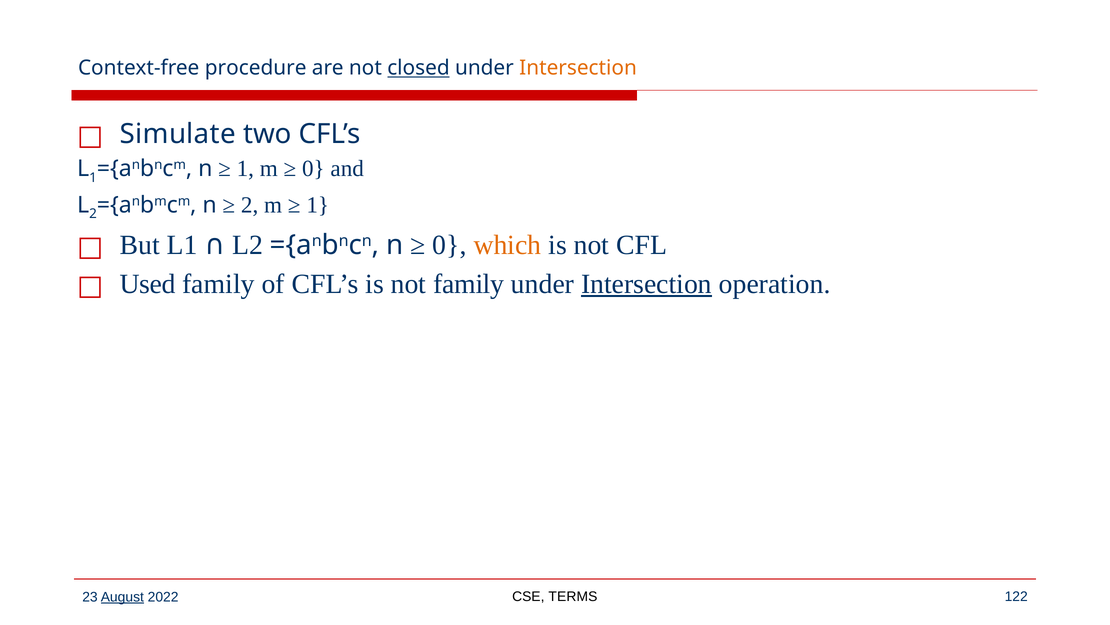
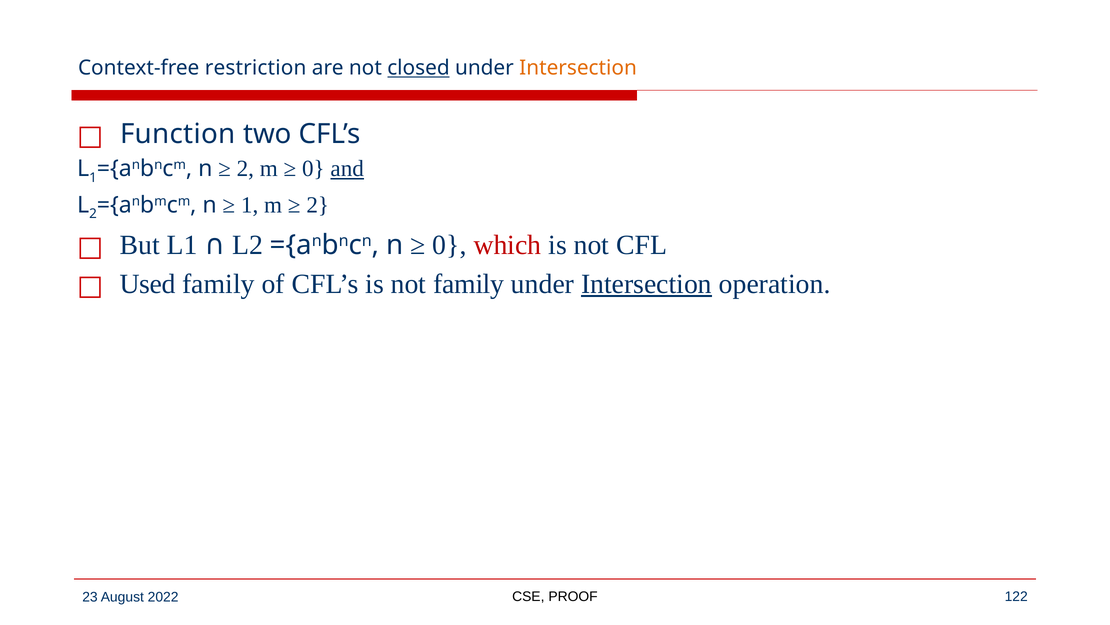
procedure: procedure -> restriction (256, 68)
Simulate: Simulate -> Function (178, 134)
1: 1 -> 2 (245, 169)
and underline: none -> present (347, 169)
2: 2 -> 1 (250, 205)
1: 1 -> 2 (318, 205)
which colour: orange -> red (507, 245)
August underline: present -> none (122, 596)
TERMS: TERMS -> PROOF (573, 596)
